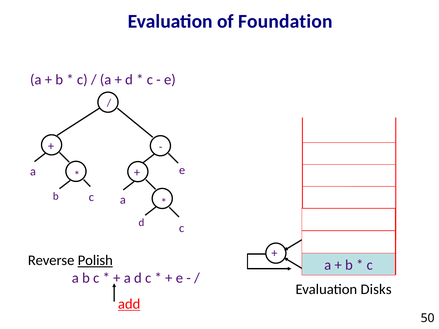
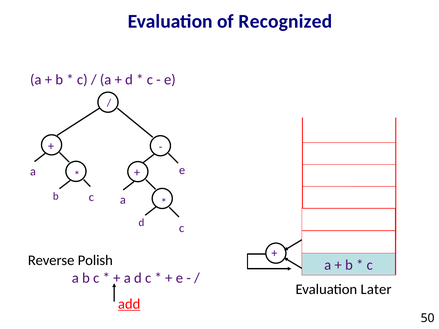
Foundation: Foundation -> Recognized (285, 21)
Polish underline: present -> none (95, 261)
Disks: Disks -> Later (376, 290)
